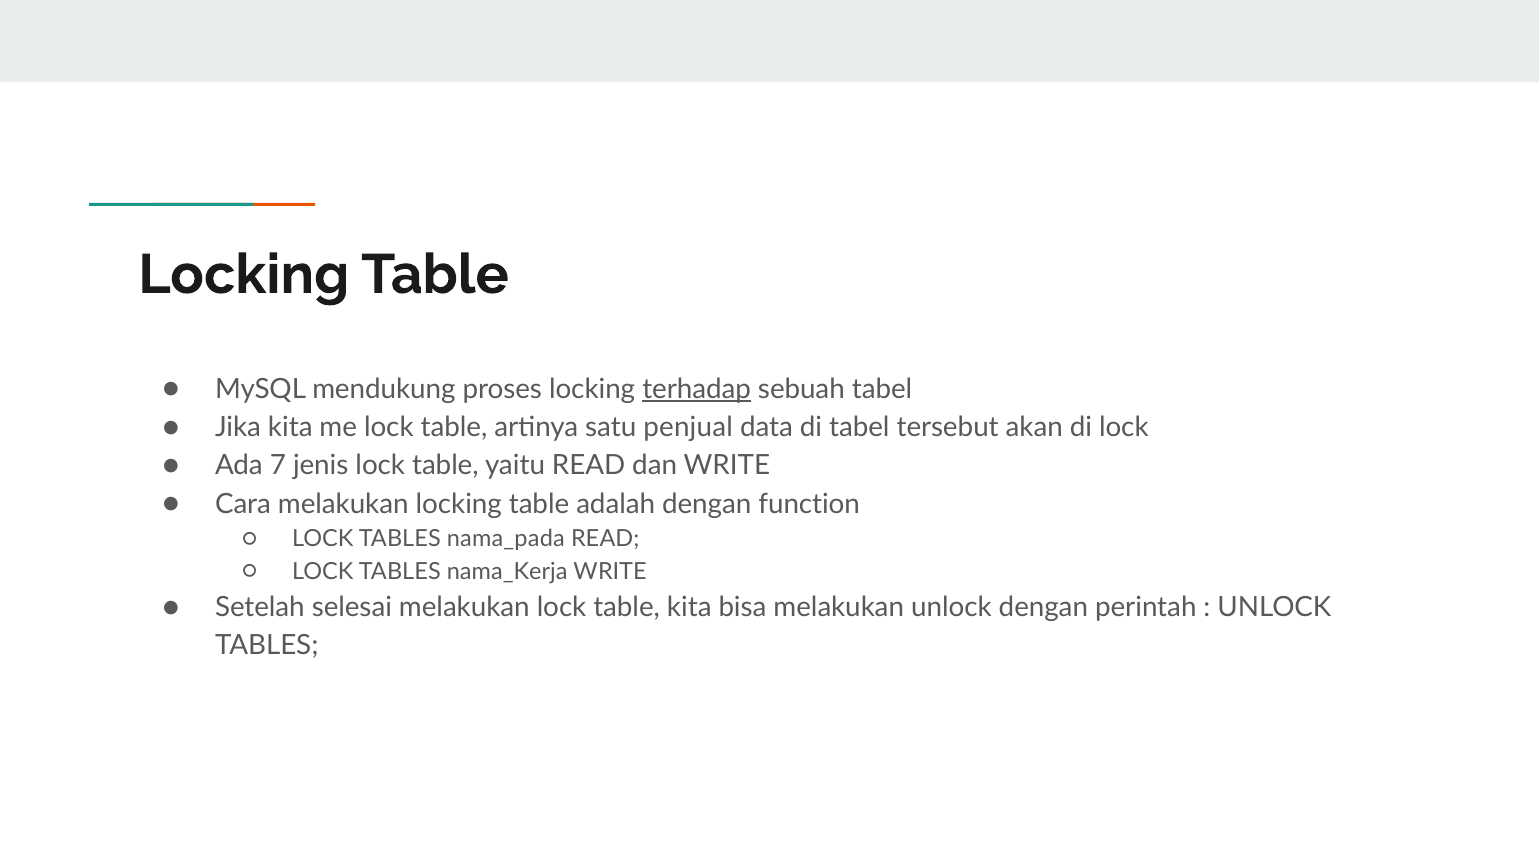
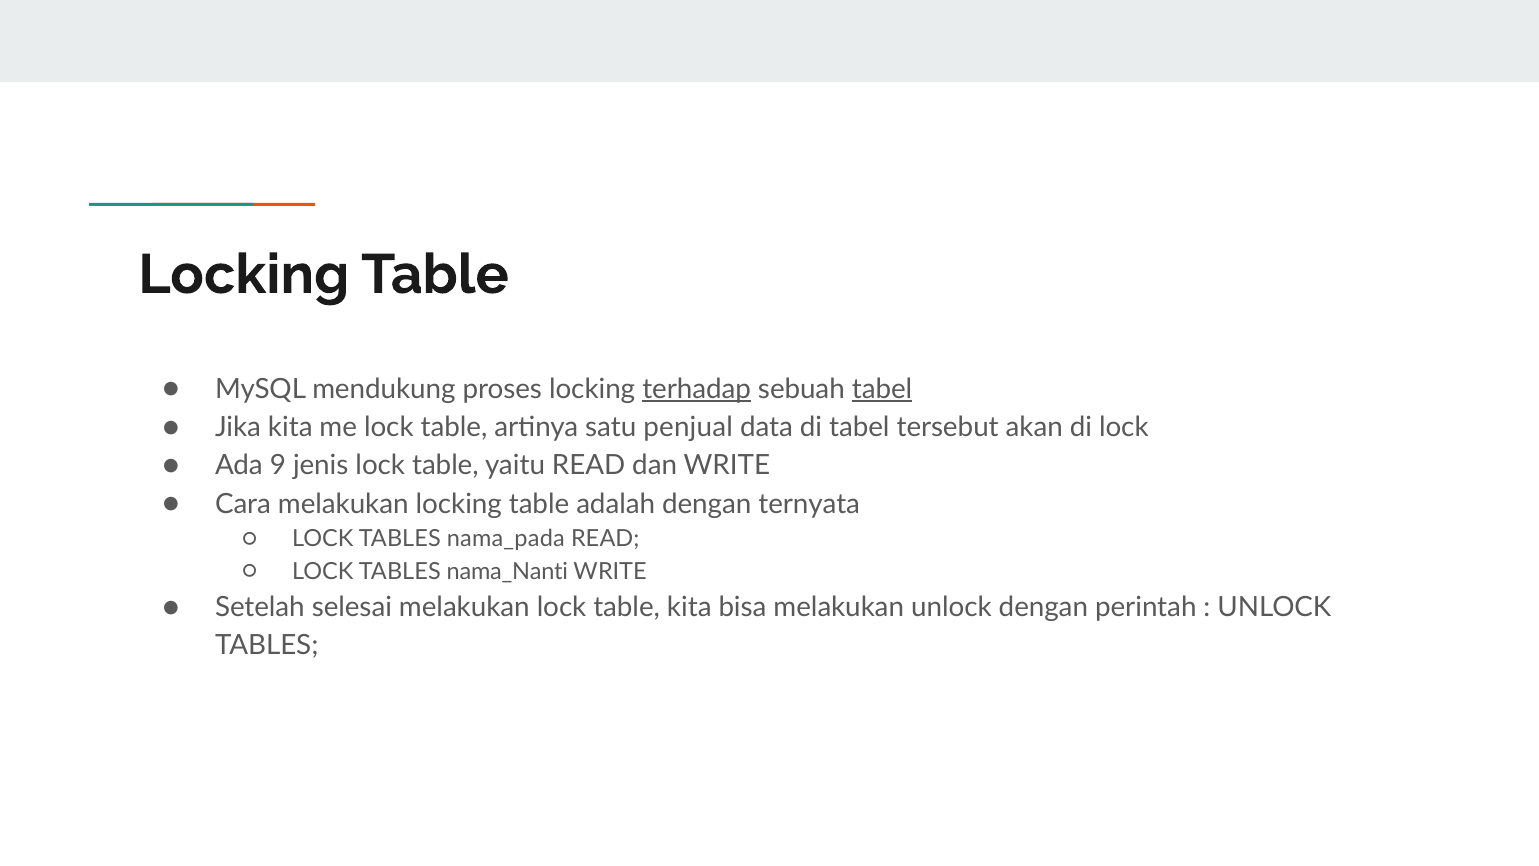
tabel underline: none -> present (882, 389)
7: 7 -> 9 (278, 466)
function: function -> ternyata (809, 504)
nama_Kerja: nama_Kerja -> nama_Nanti (507, 571)
